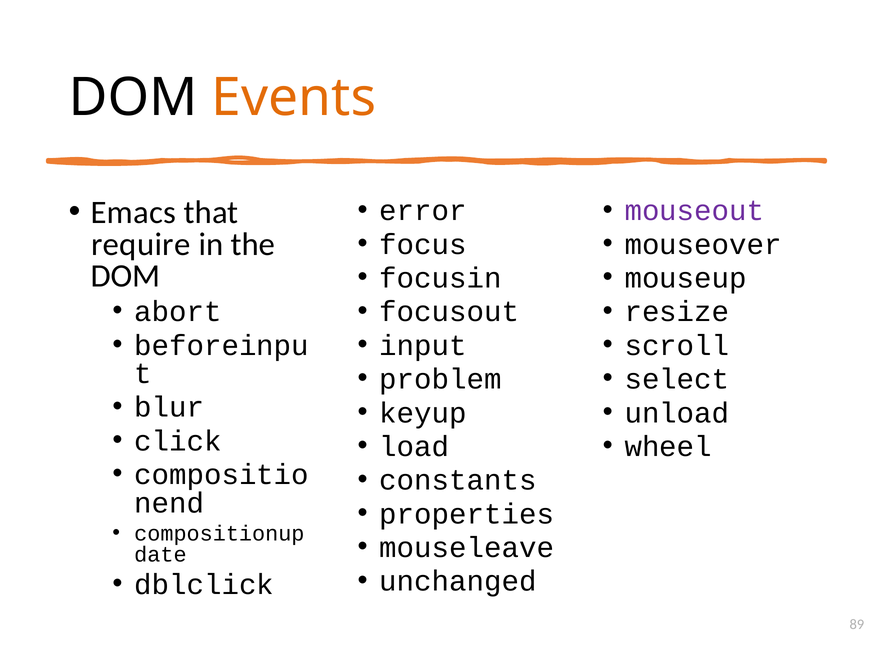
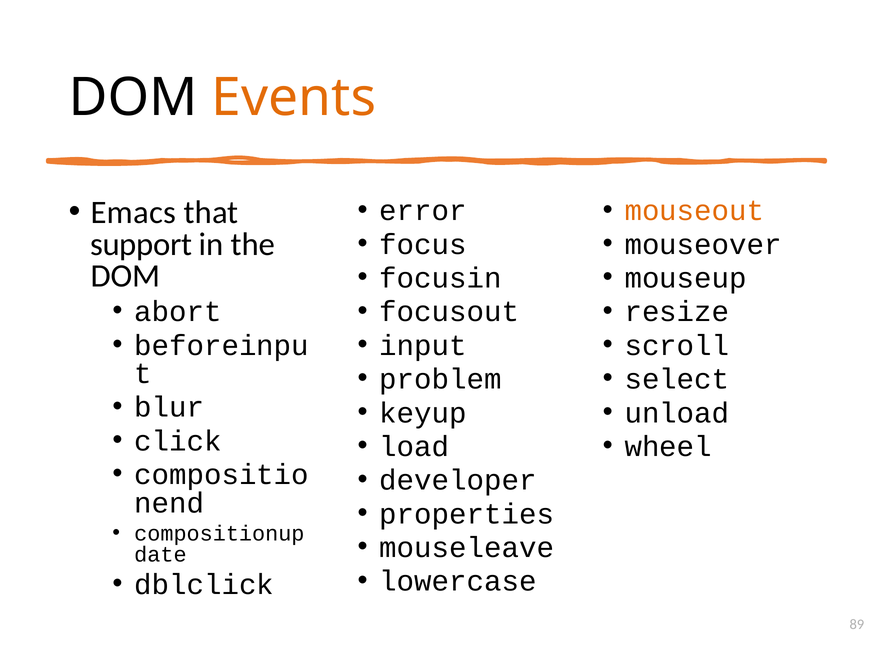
mouseout colour: purple -> orange (694, 211)
require: require -> support (141, 245)
constants: constants -> developer (458, 481)
unchanged: unchanged -> lowercase (458, 582)
